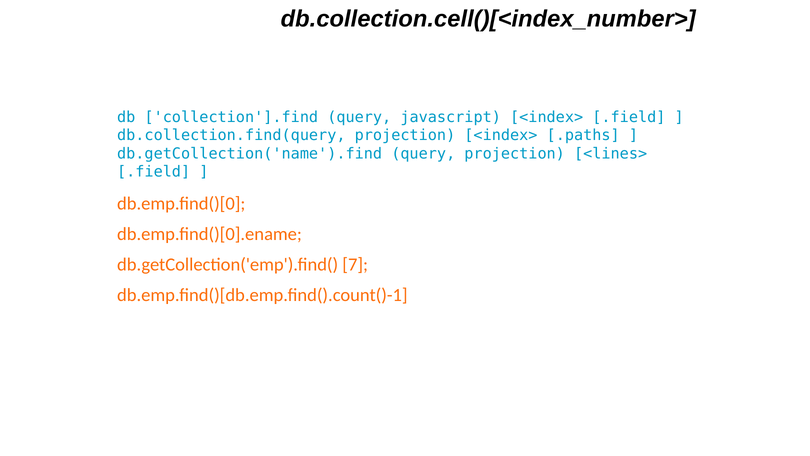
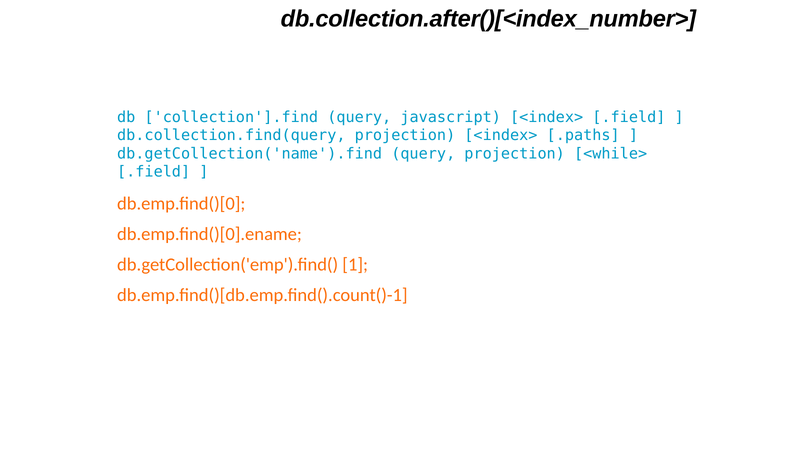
db.collection.cell()[<index_number>: db.collection.cell()[<index_number> -> db.collection.after()[<index_number> (488, 19)
<lines>: <lines> -> <while> (611, 153)
7: 7 -> 1 (355, 264)
